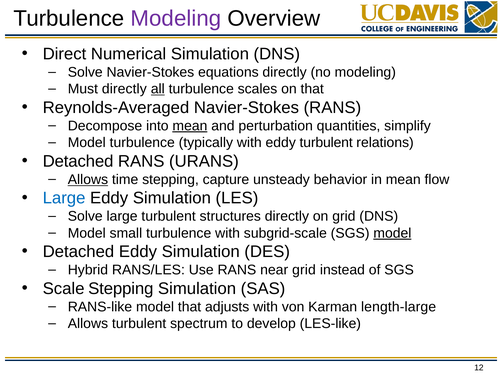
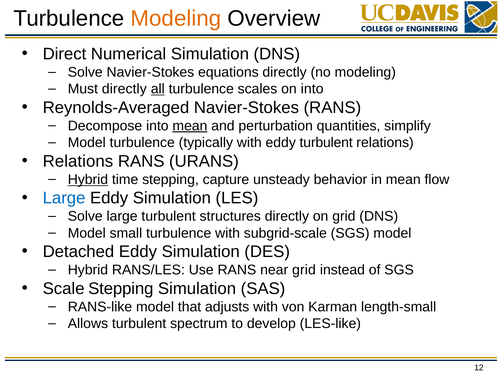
Modeling colour: purple -> orange (176, 18)
on that: that -> into (312, 89)
Detached: Detached -> Relations (78, 161)
Allows: Allows -> Hybrid (88, 179)
model underline: present -> none (392, 233)
length-large: length-large -> length-small (399, 306)
